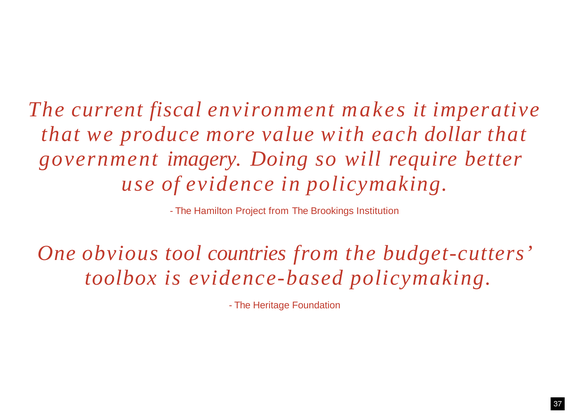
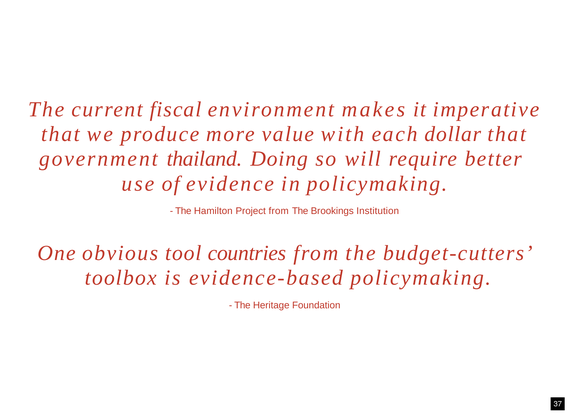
imagery: imagery -> thailand (204, 159)
